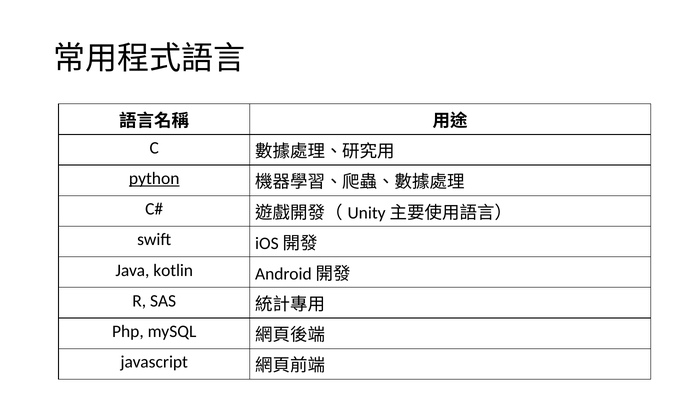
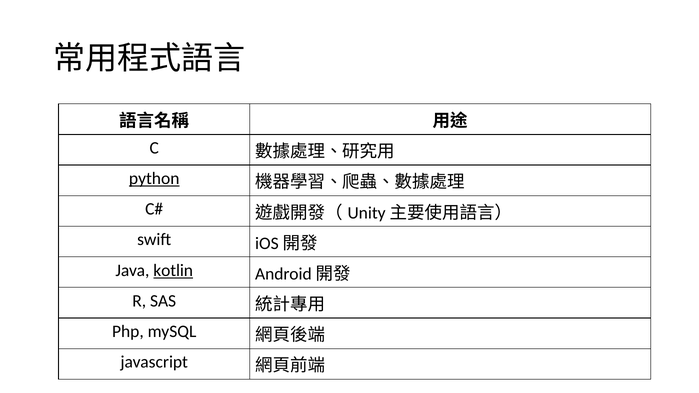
kotlin underline: none -> present (173, 270)
